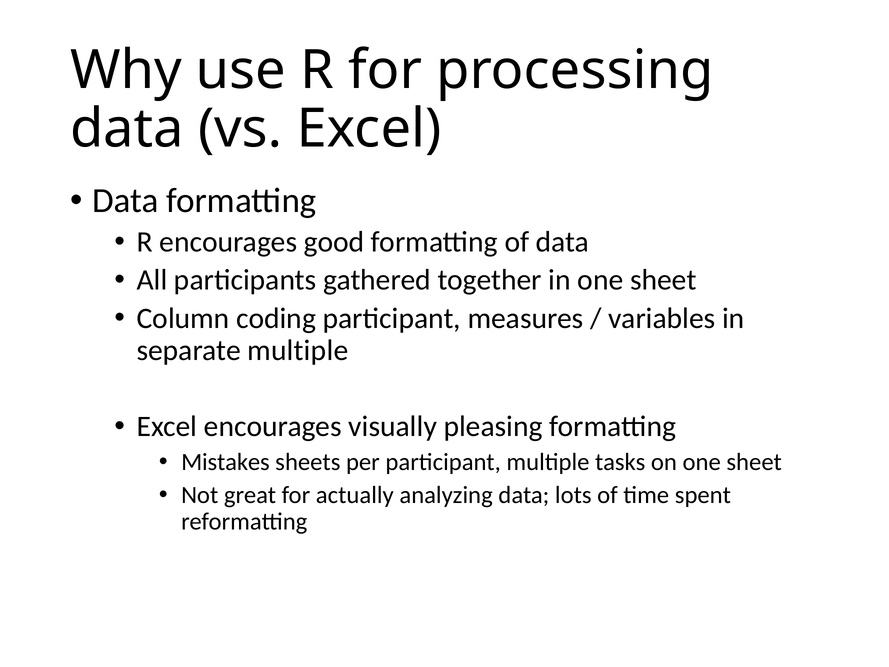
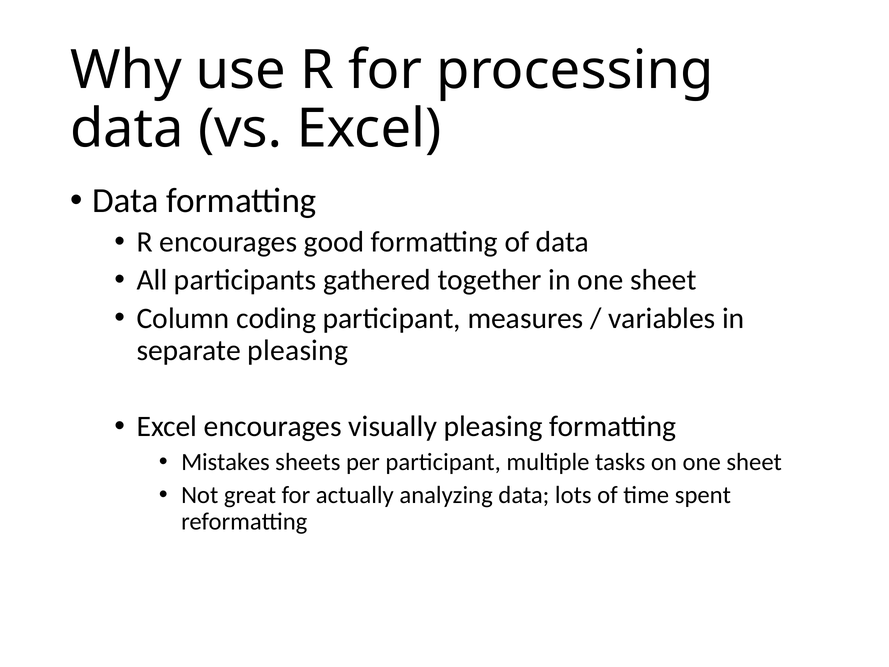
separate multiple: multiple -> pleasing (298, 350)
